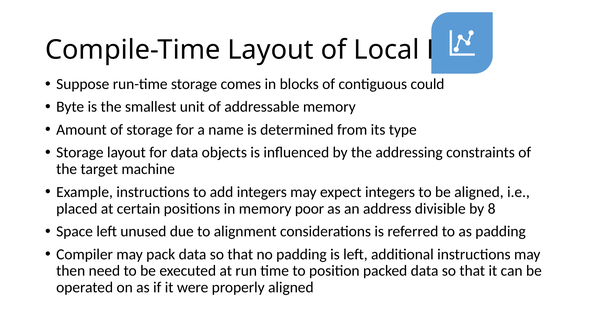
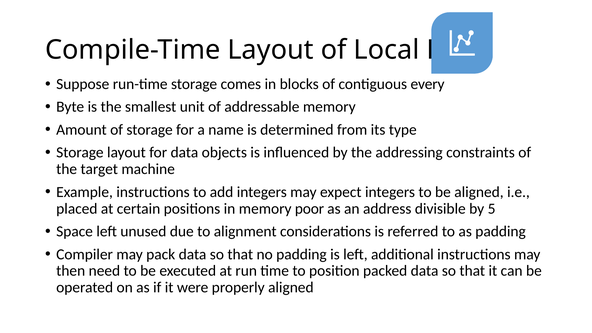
could: could -> every (428, 84)
8: 8 -> 5 (492, 209)
